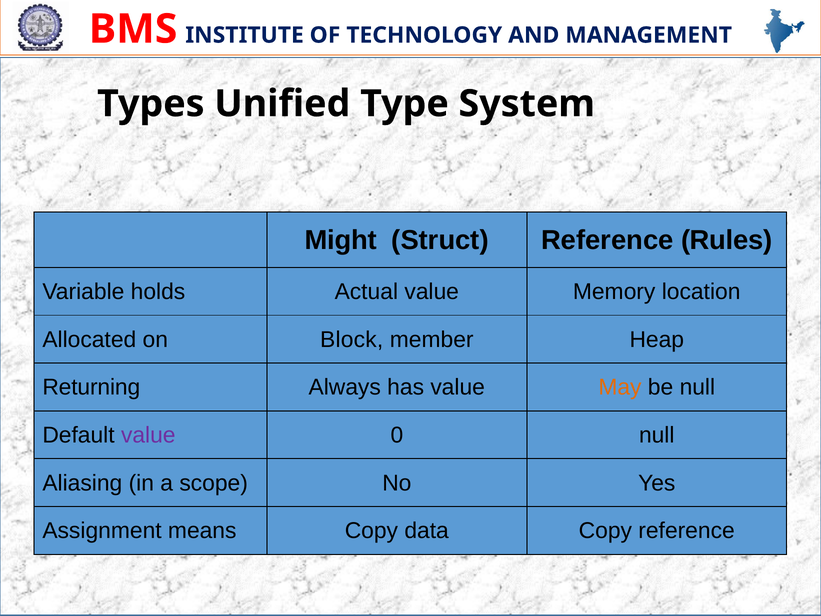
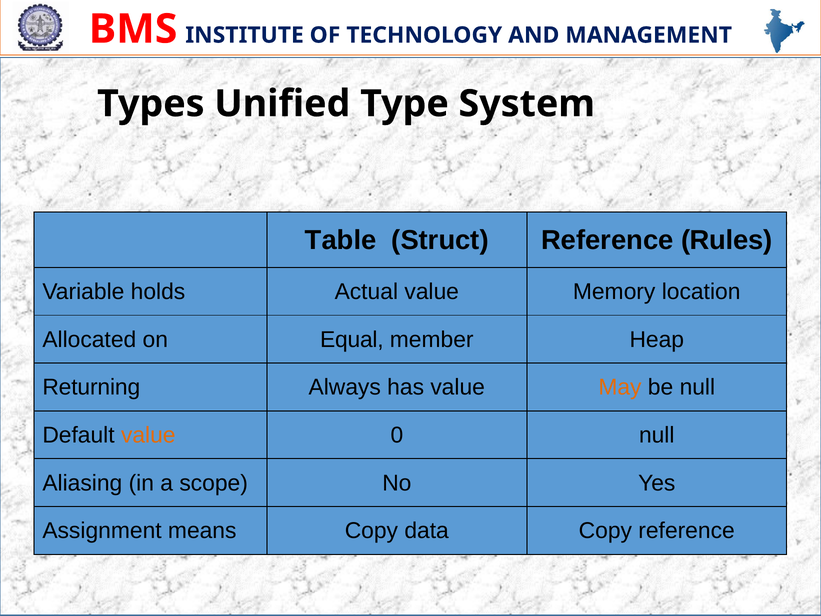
Might: Might -> Table (341, 240)
Block: Block -> Equal (352, 339)
value colour: purple -> orange (148, 435)
